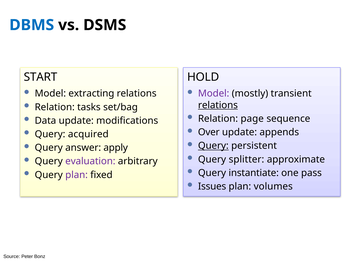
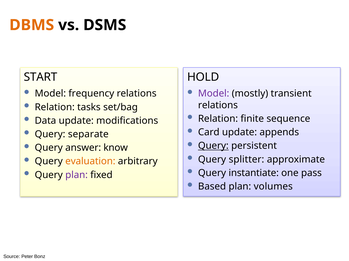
DBMS colour: blue -> orange (32, 25)
extracting: extracting -> frequency (91, 94)
relations underline: present -> none (218, 105)
page: page -> finite (252, 119)
Over: Over -> Card (209, 133)
acquired: acquired -> separate (88, 135)
apply: apply -> know (116, 148)
evaluation colour: purple -> orange (90, 162)
Issues: Issues -> Based (212, 187)
